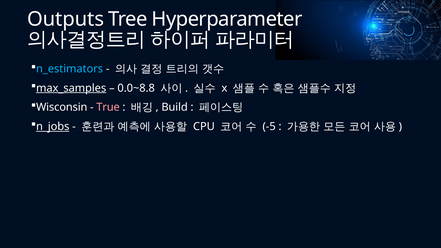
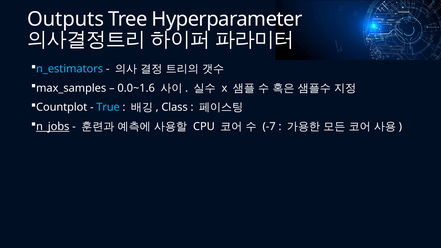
max_samples underline: present -> none (71, 88)
0.0~8.8: 0.0~8.8 -> 0.0~1.6 (136, 88)
Wisconsin: Wisconsin -> Countplot (62, 107)
True colour: pink -> light blue (108, 107)
Build: Build -> Class (175, 107)
-5: -5 -> -7 (269, 127)
